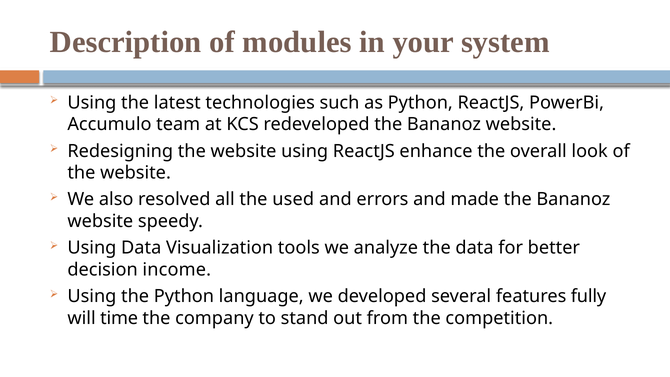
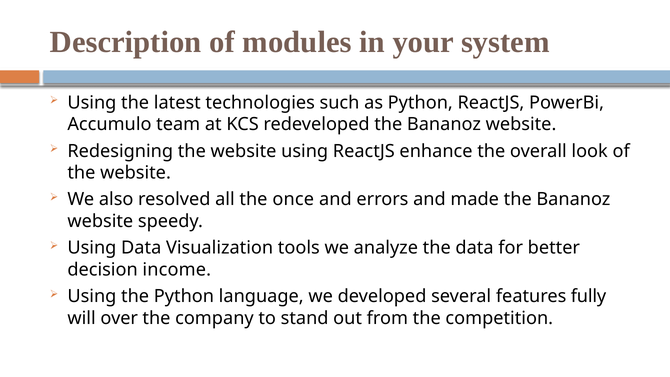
used: used -> once (293, 199)
time: time -> over (119, 318)
